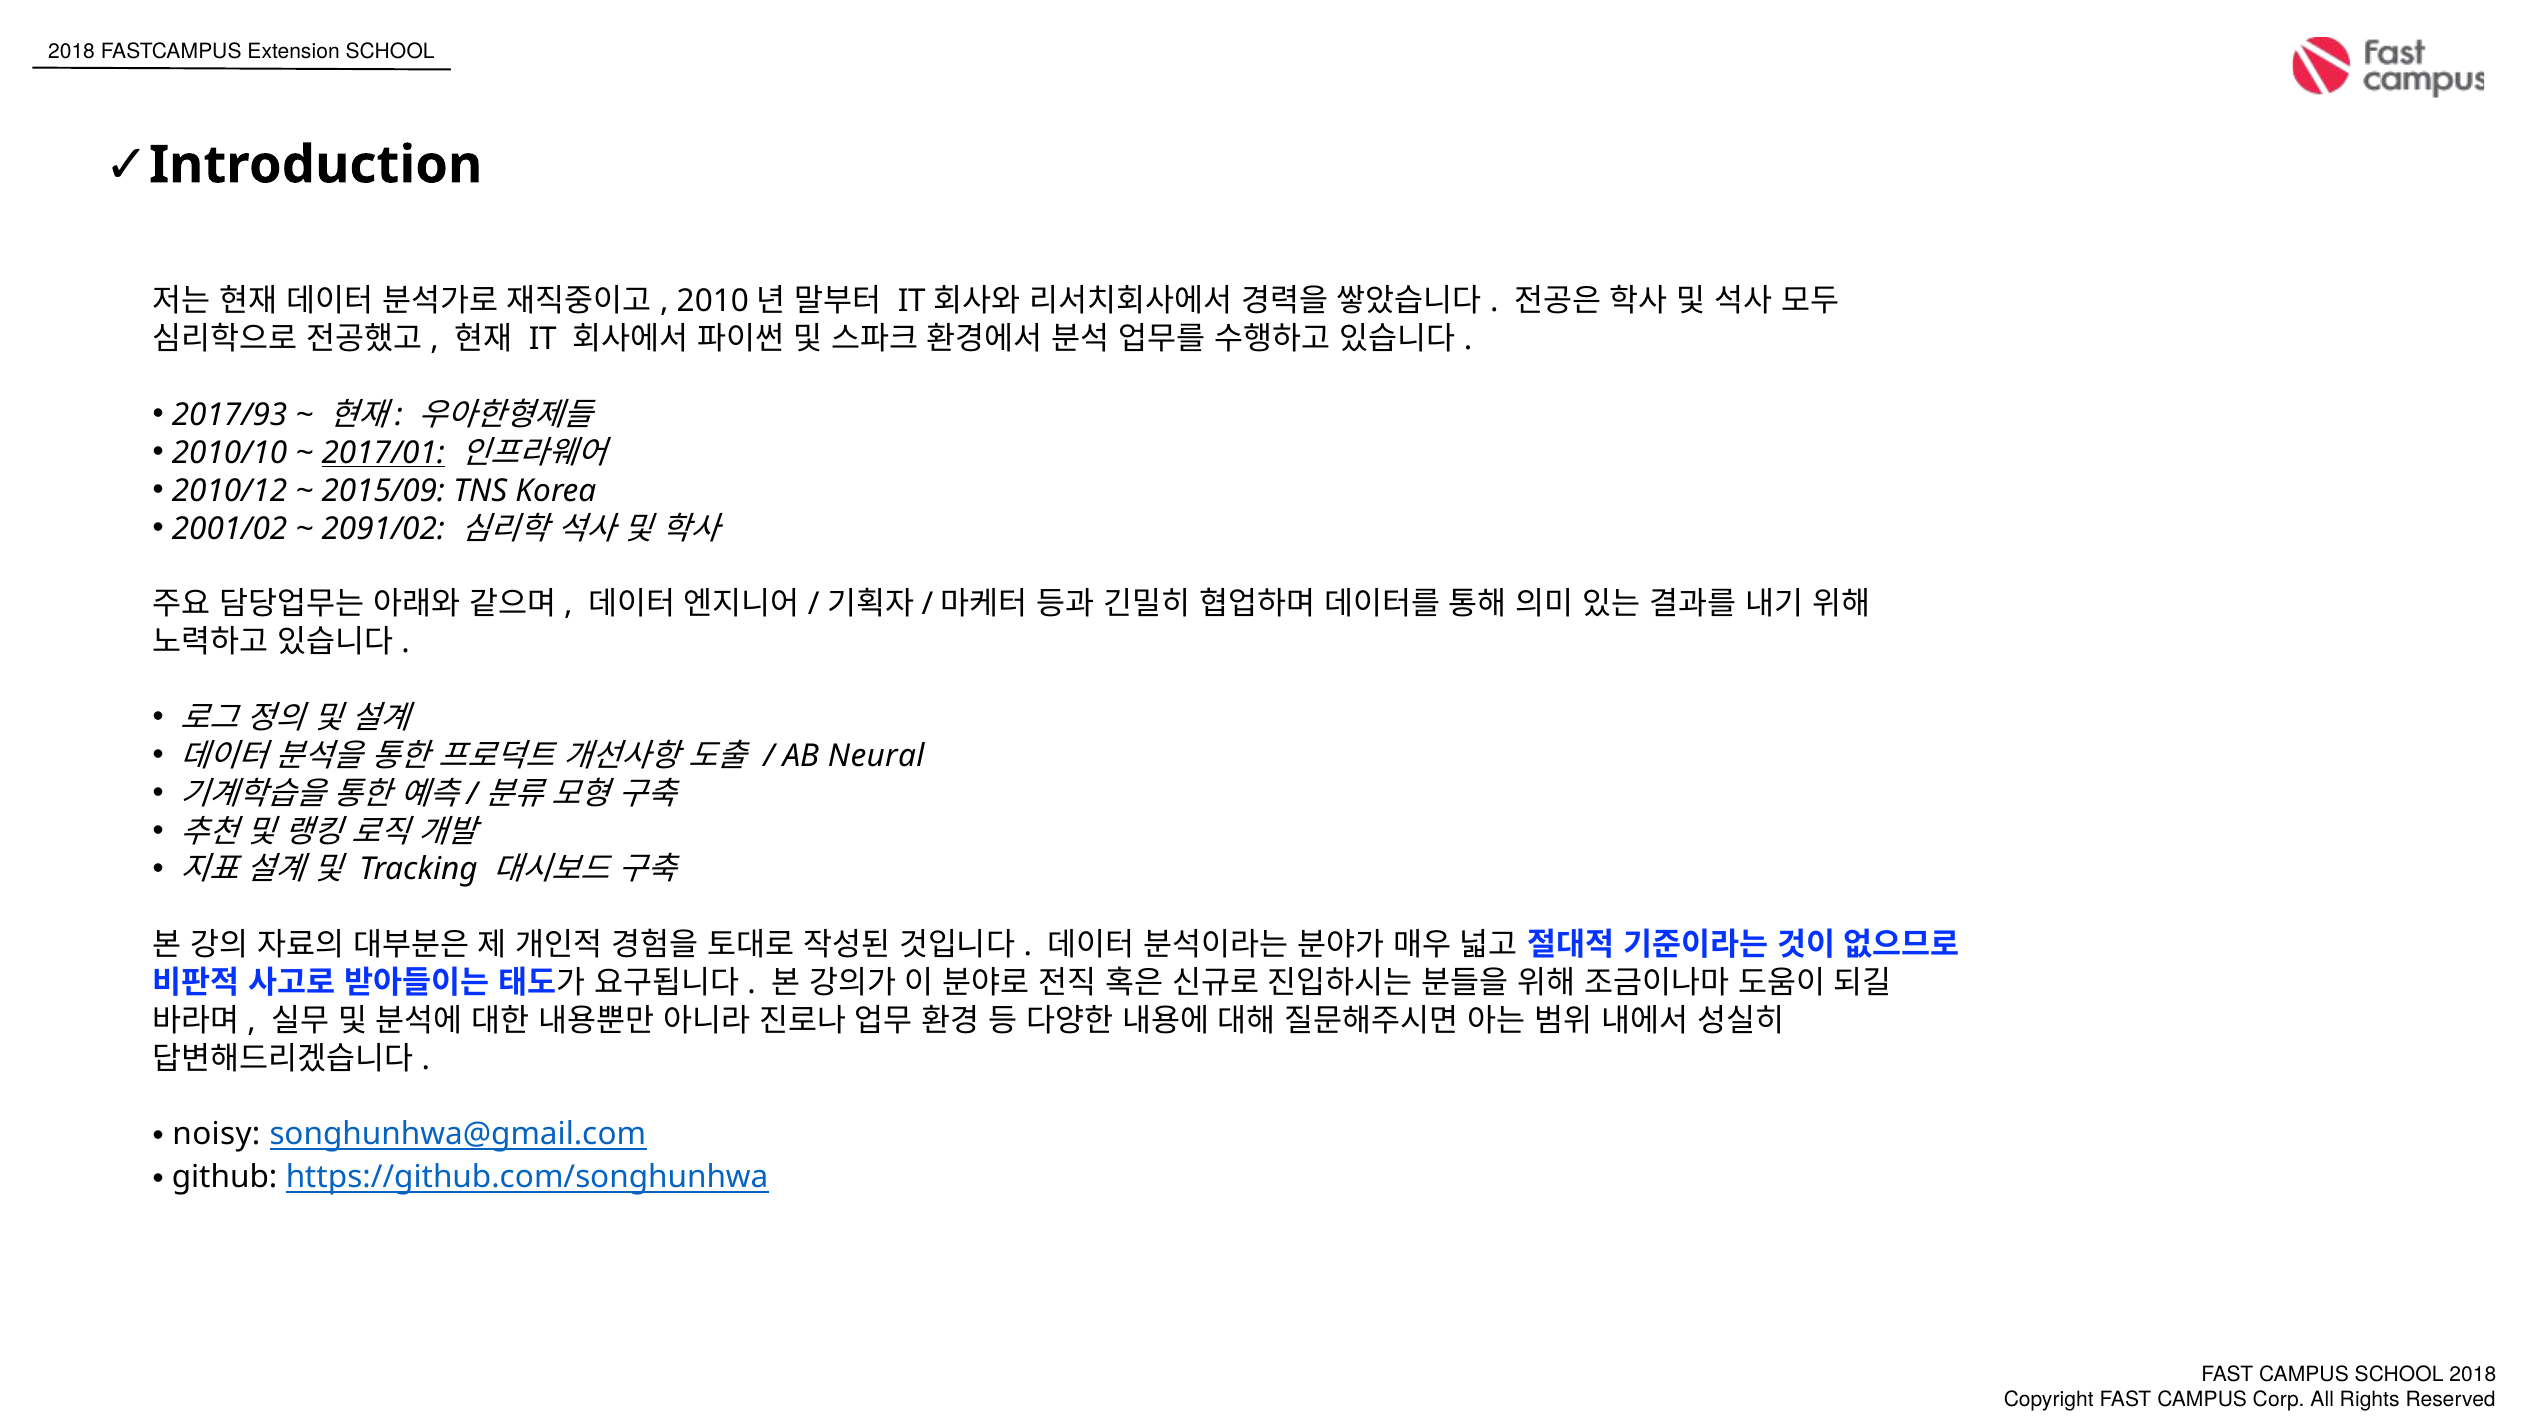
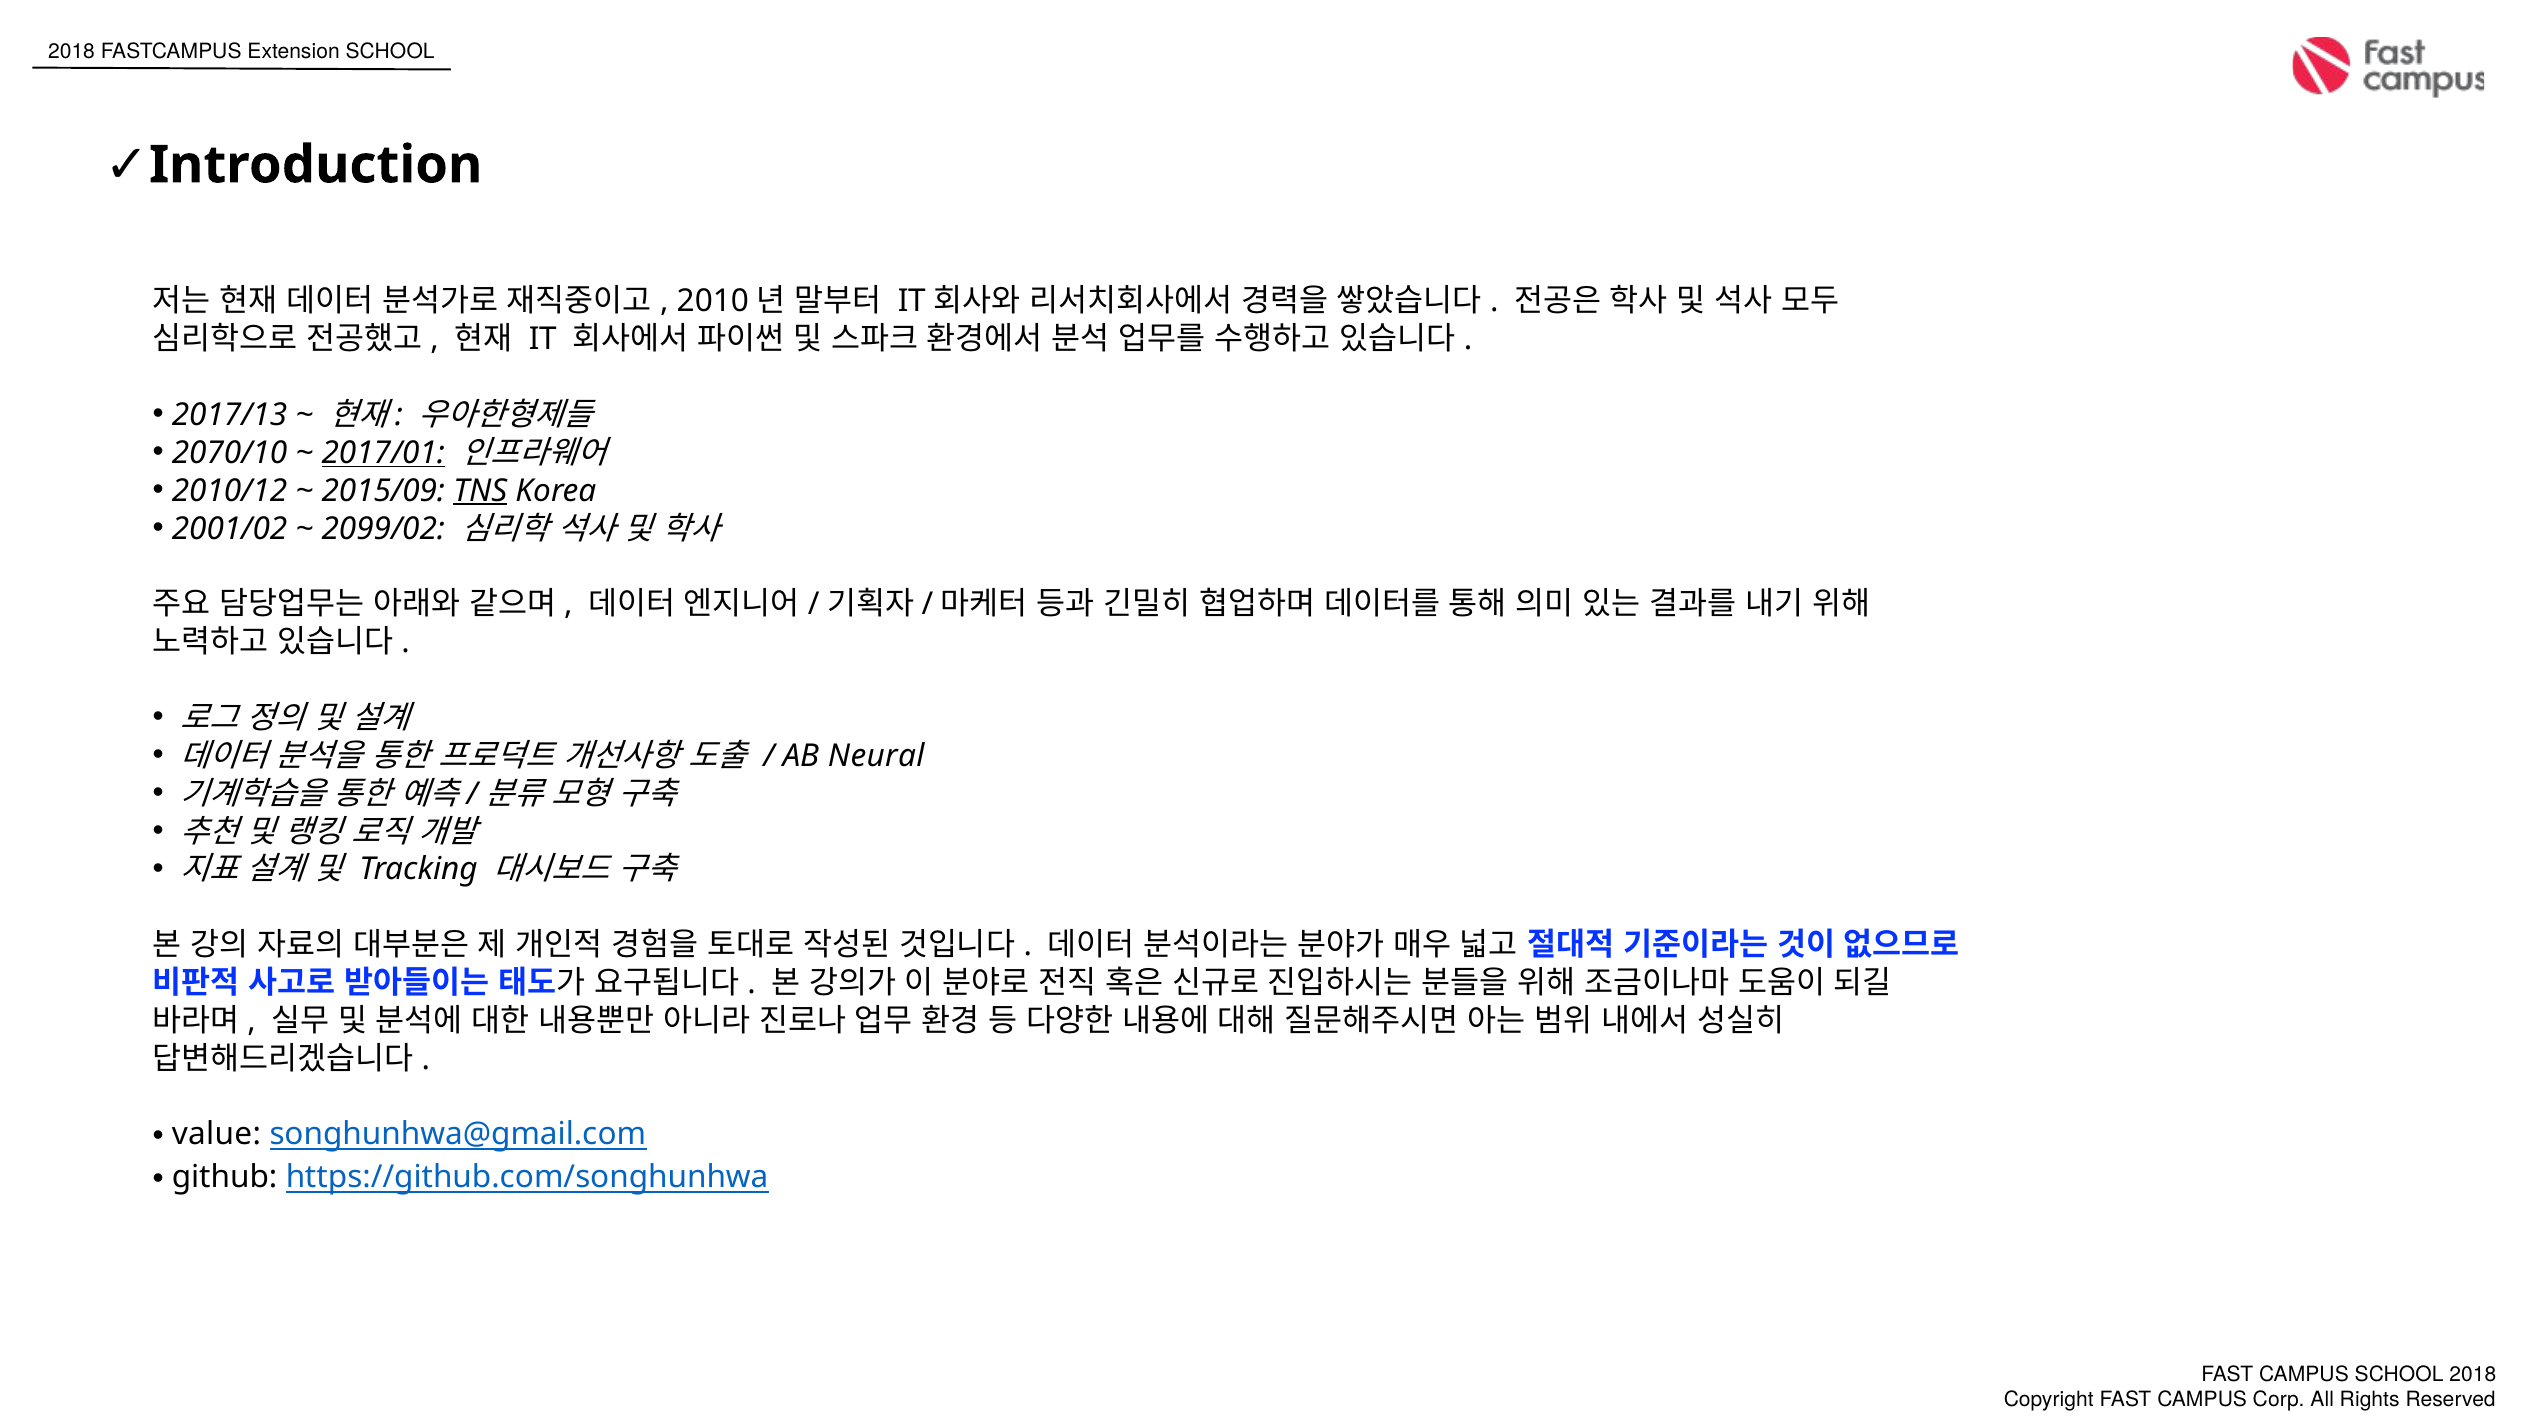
2017/93: 2017/93 -> 2017/13 (230, 415)
2010/10: 2010/10 -> 2070/10 (230, 453)
TNS underline: none -> present (480, 491)
2091/02: 2091/02 -> 2099/02 (383, 529)
noisy: noisy -> value (216, 1135)
